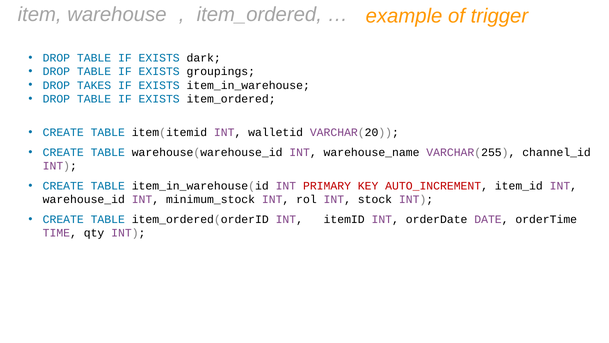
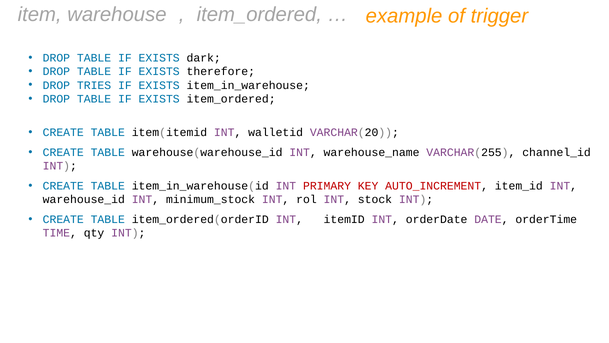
groupings: groupings -> therefore (221, 72)
TAKES: TAKES -> TRIES (94, 85)
